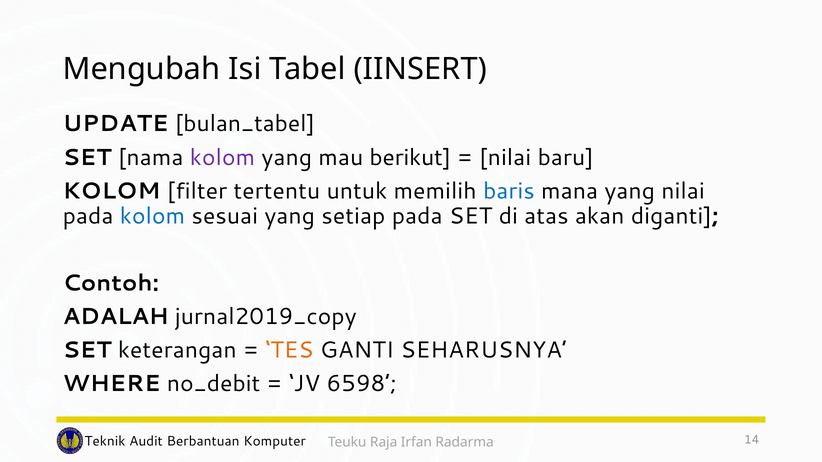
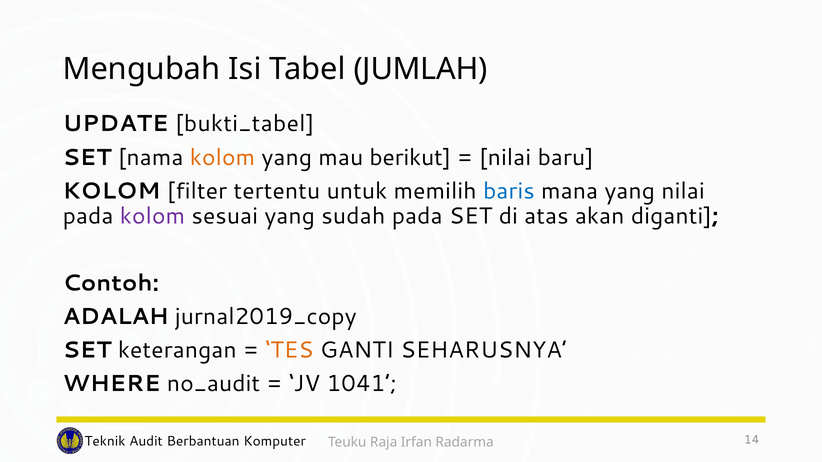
IINSERT: IINSERT -> JUMLAH (420, 69)
bulan_tabel: bulan_tabel -> bukti_tabel (245, 124)
kolom colour: purple -> orange (222, 158)
kolom colour: blue -> purple (152, 216)
setiap: setiap -> sudah (353, 216)
no_debit: no_debit -> no_audit (214, 384)
6598: 6598 -> 1041 (362, 384)
